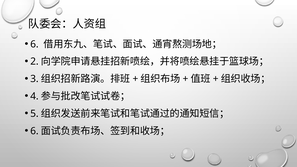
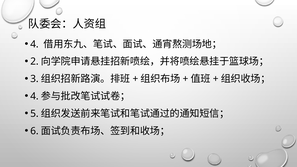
6: 6 -> 4 (34, 44)
